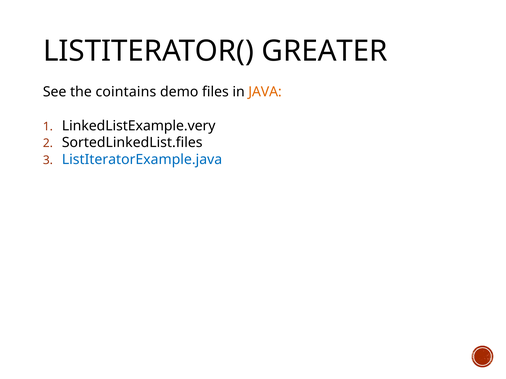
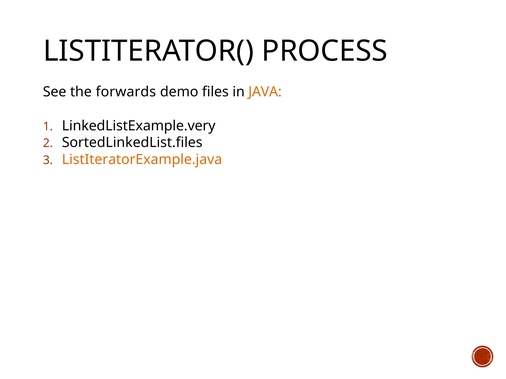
GREATER: GREATER -> PROCESS (325, 51)
cointains: cointains -> forwards (126, 92)
ListIteratorExample.java colour: blue -> orange (142, 160)
